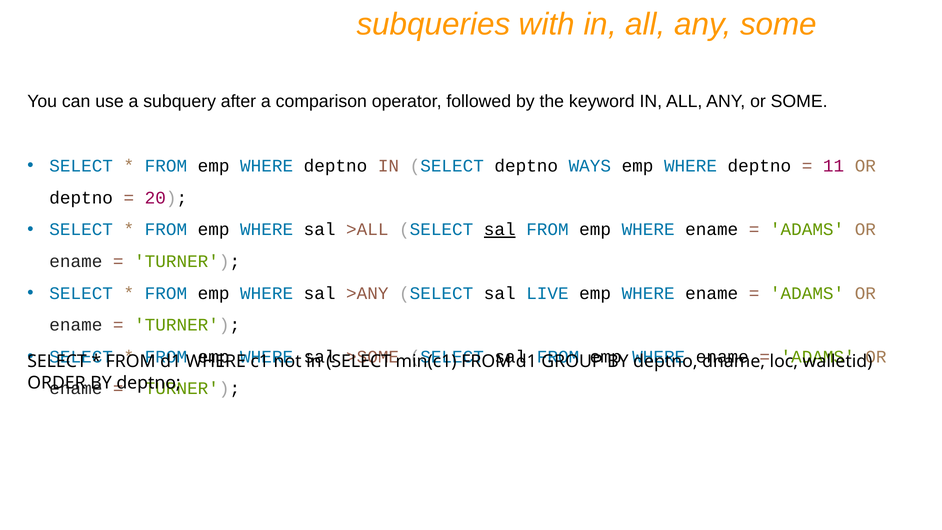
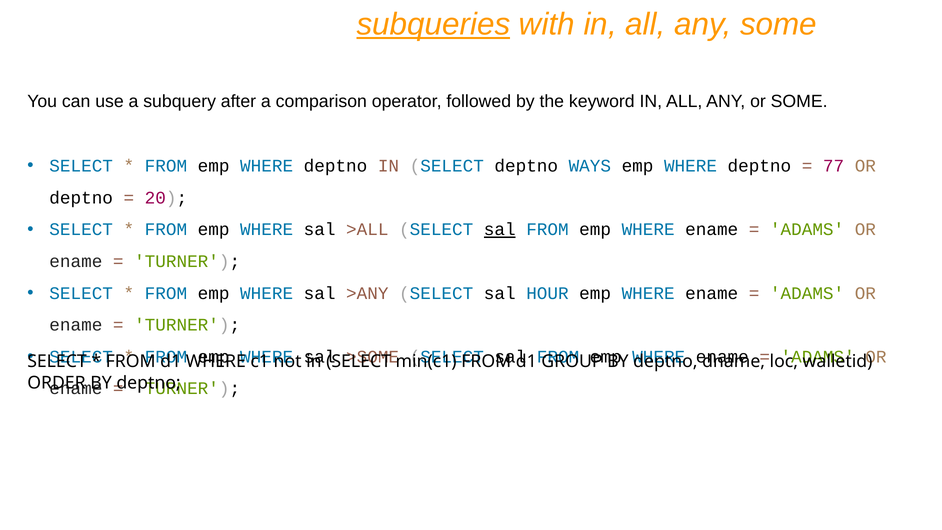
subqueries underline: none -> present (433, 25)
11: 11 -> 77 (834, 166)
LIVE: LIVE -> HOUR (547, 293)
